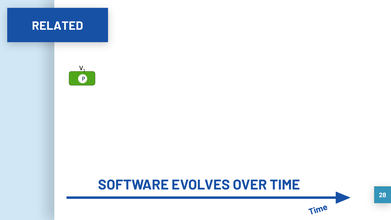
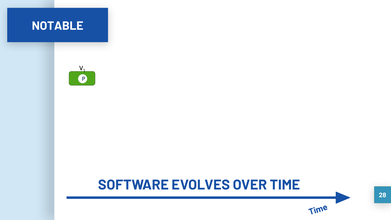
RELATED: RELATED -> NOTABLE (58, 26)
